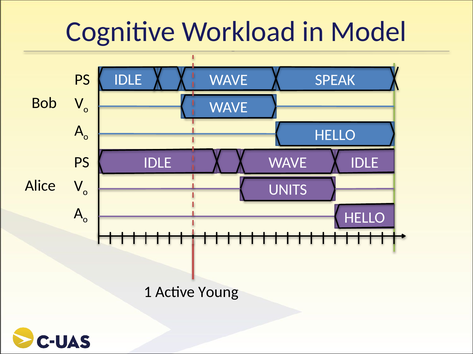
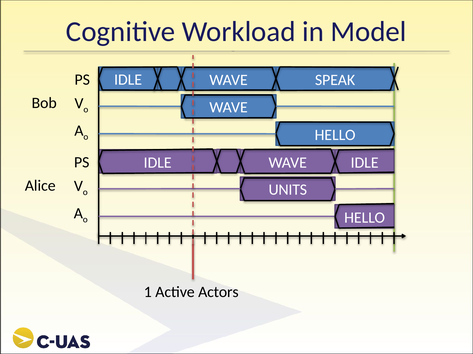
Young: Young -> Actors (218, 293)
